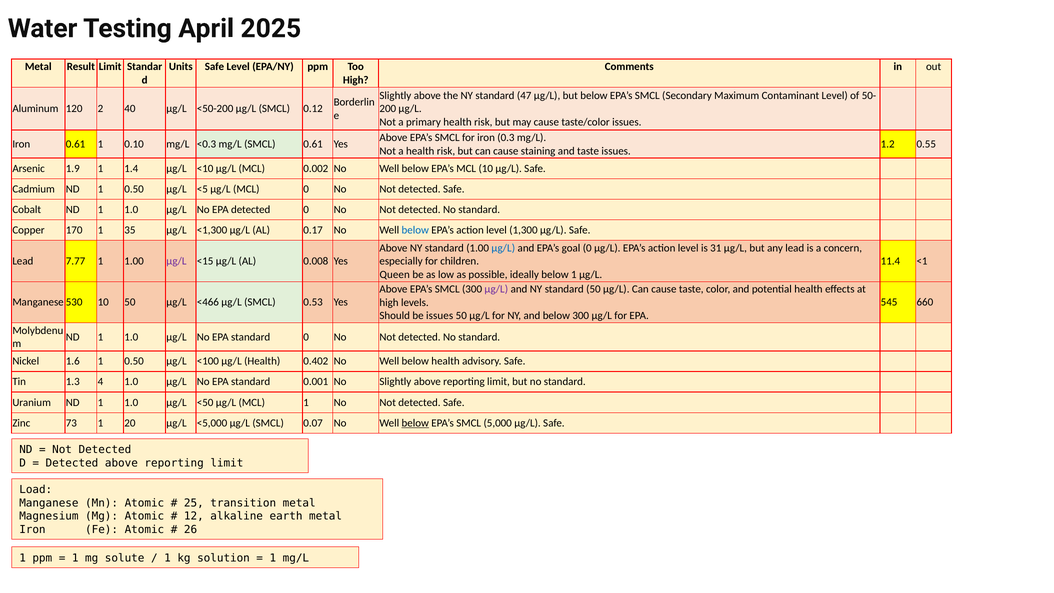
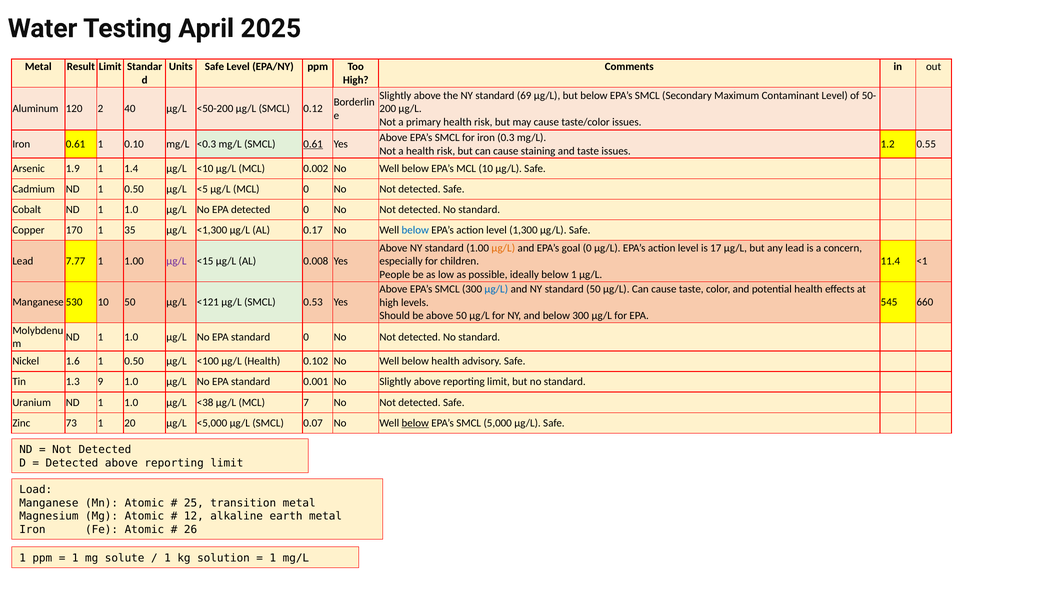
47: 47 -> 69 (524, 95)
0.61 underline: none -> present (313, 144)
µg/L colour: blue -> orange (503, 248)
31: 31 -> 17 (716, 248)
Queen: Queen -> People (395, 275)
µg/L colour: purple -> blue (496, 289)
<466: <466 -> <121 (208, 302)
be issues: issues -> above (440, 316)
0.402: 0.402 -> 0.102 (316, 361)
4: 4 -> 9 (100, 382)
<50: <50 -> <38 (205, 402)
MCL 1: 1 -> 7 (306, 402)
